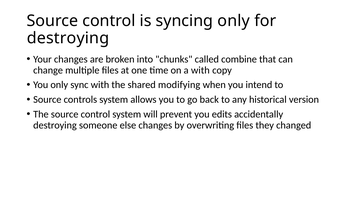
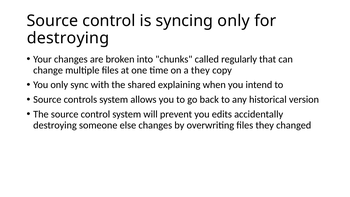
combine: combine -> regularly (239, 59)
a with: with -> they (200, 70)
modifying: modifying -> explaining (179, 85)
